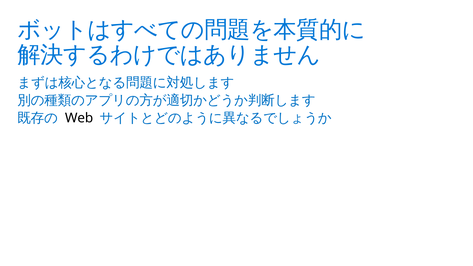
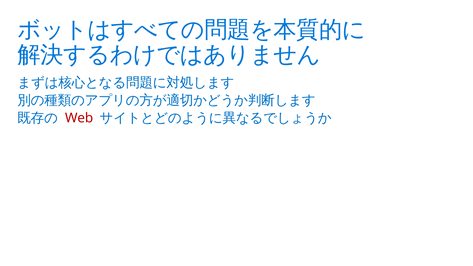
Web colour: black -> red (79, 118)
